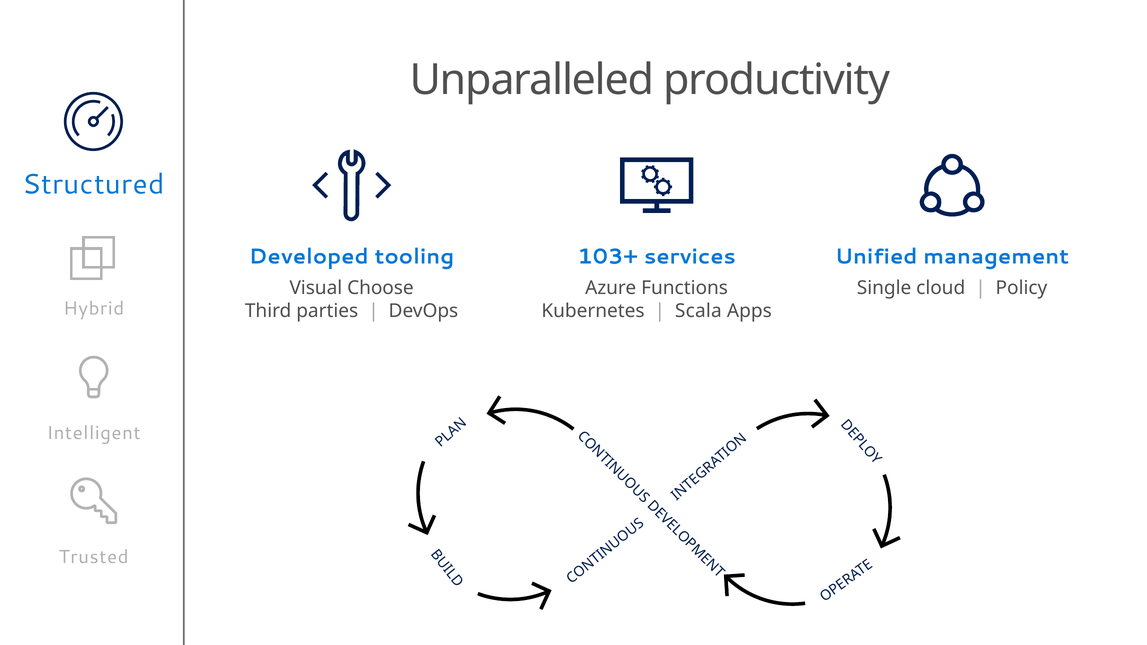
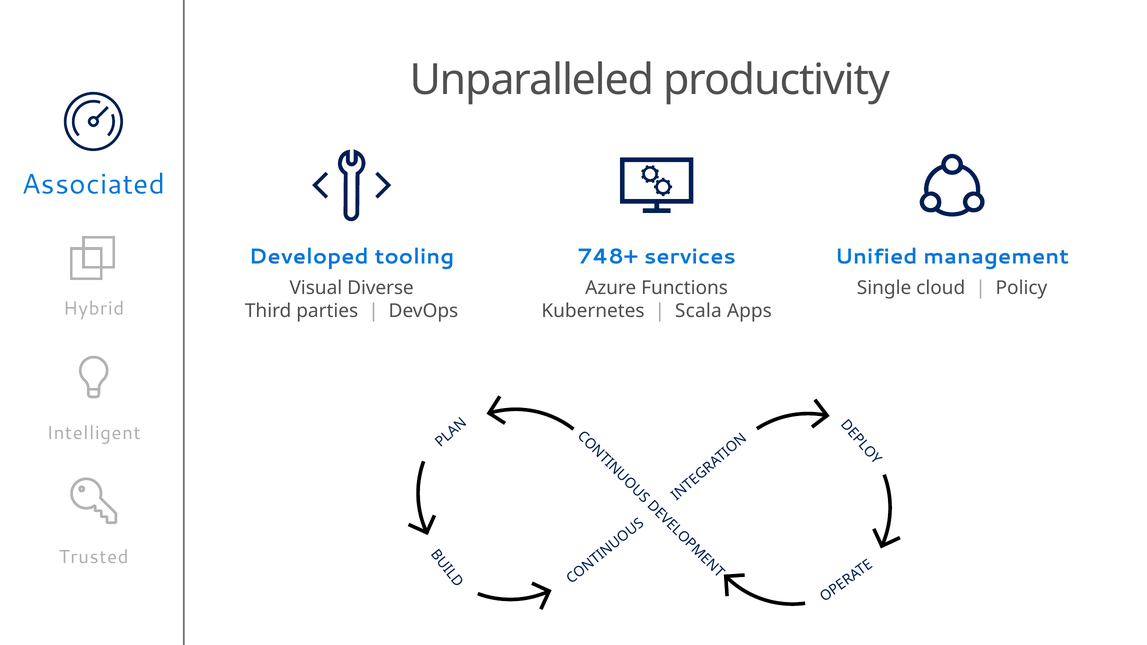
Structured: Structured -> Associated (93, 184)
103+: 103+ -> 748+ (608, 257)
Choose: Choose -> Diverse (380, 288)
